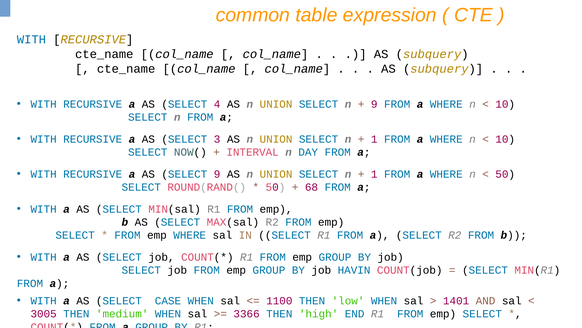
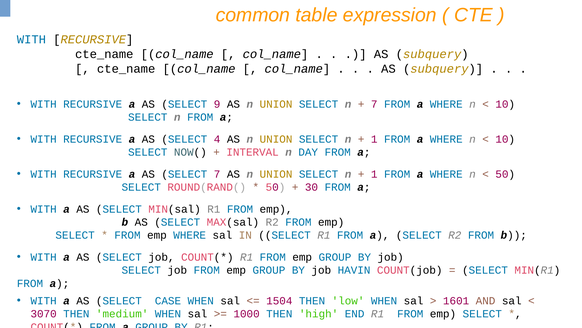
4: 4 -> 9 (217, 104)
9: 9 -> 7 (374, 104)
3: 3 -> 4 (217, 139)
SELECT 9: 9 -> 7 (217, 174)
68: 68 -> 30 (311, 187)
1100: 1100 -> 1504 (279, 300)
1401: 1401 -> 1601 (456, 300)
3005: 3005 -> 3070 (44, 313)
3366: 3366 -> 1000 (247, 313)
